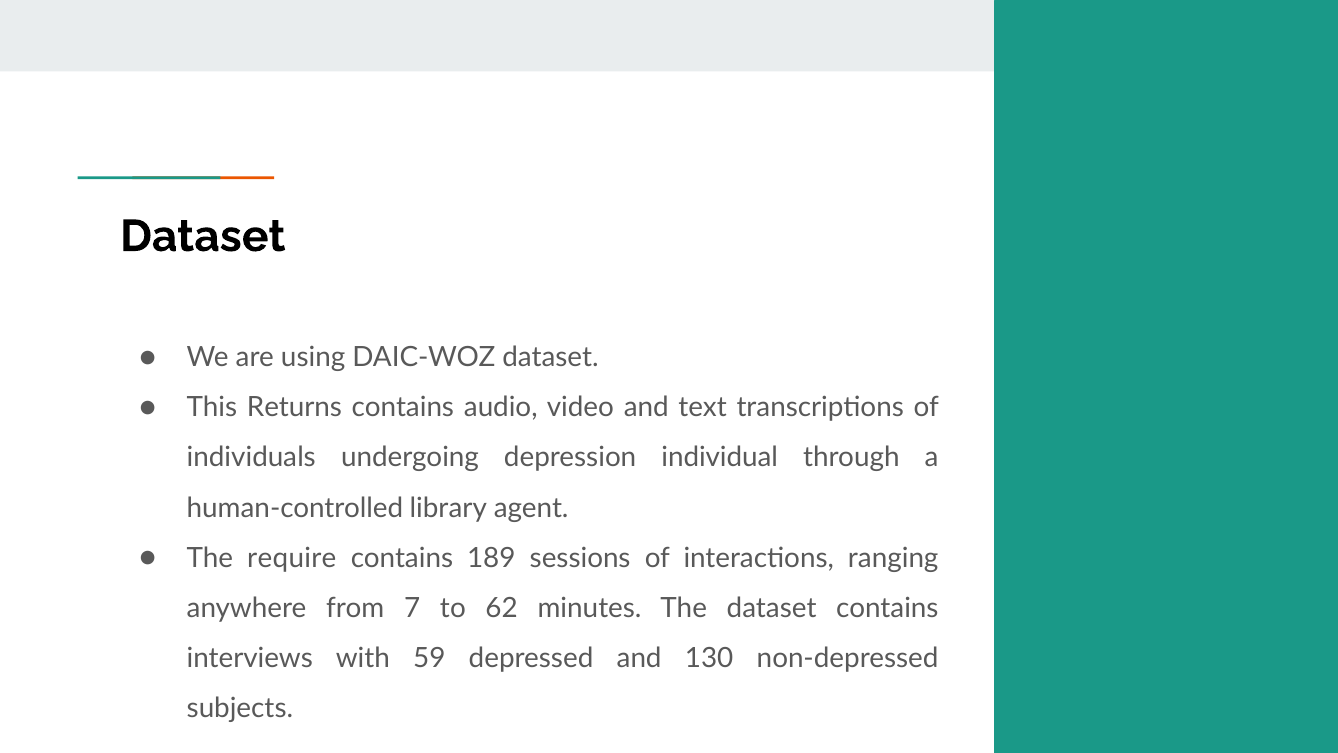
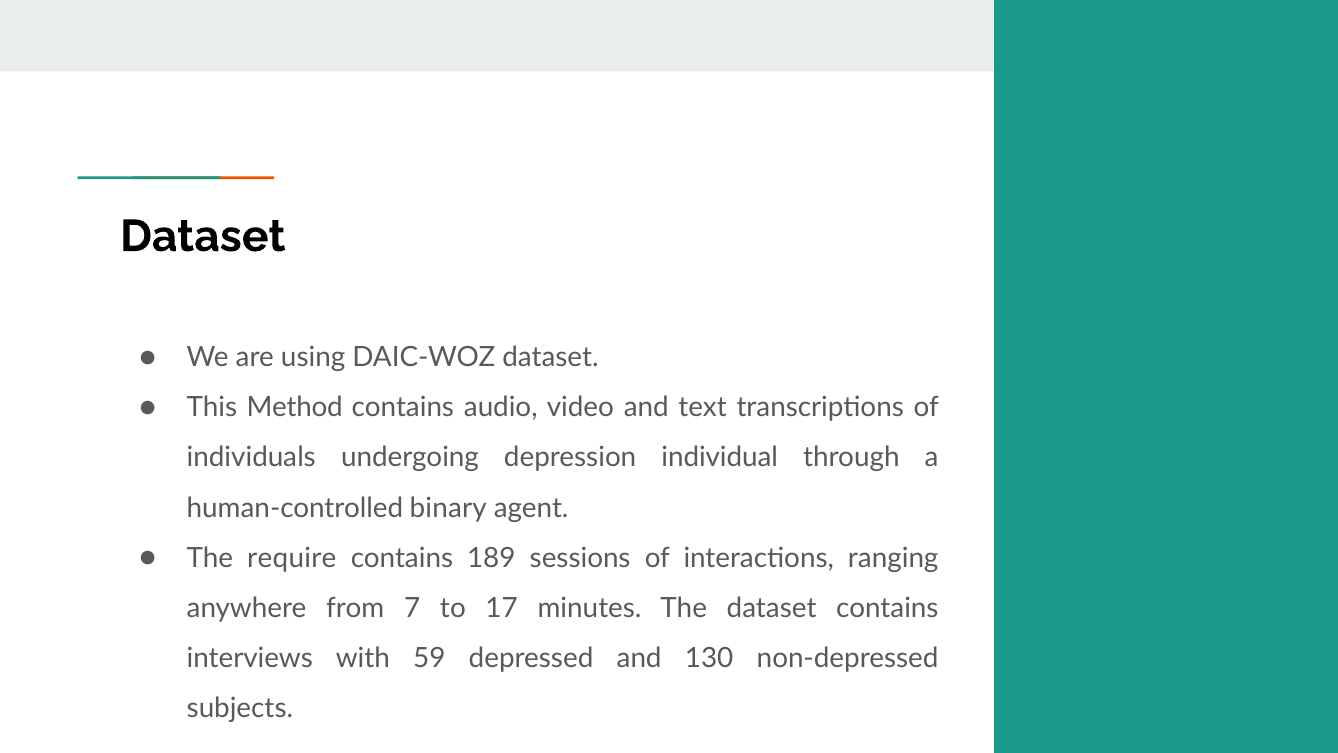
Returns: Returns -> Method (295, 407)
library: library -> binary (448, 508)
62: 62 -> 17 (502, 608)
